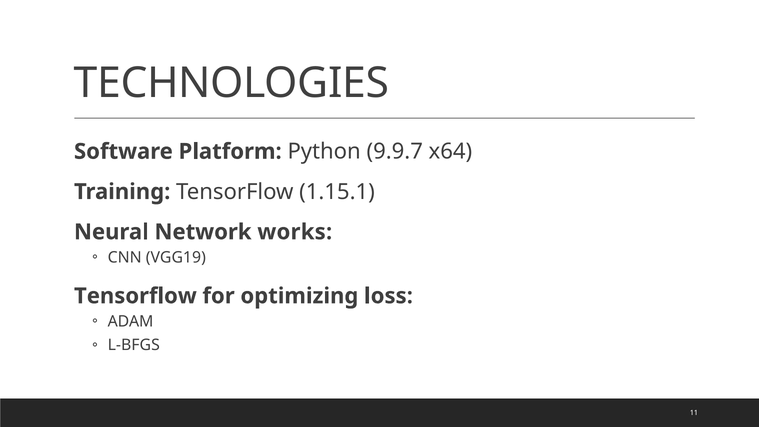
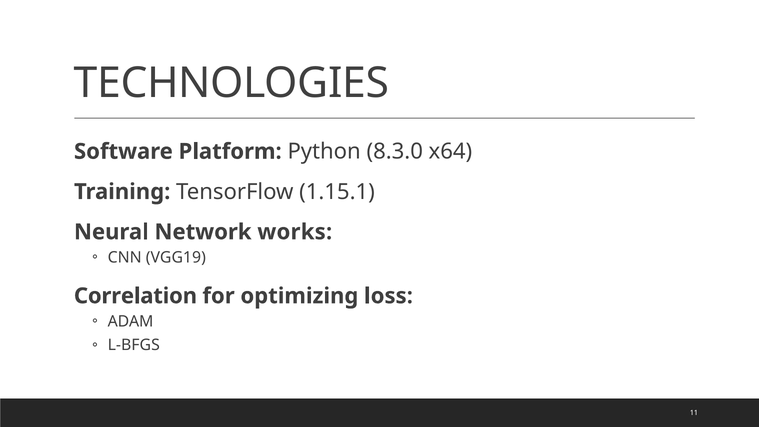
9.9.7: 9.9.7 -> 8.3.0 (395, 151)
Tensorflow: Tensorflow -> Correlation (135, 296)
